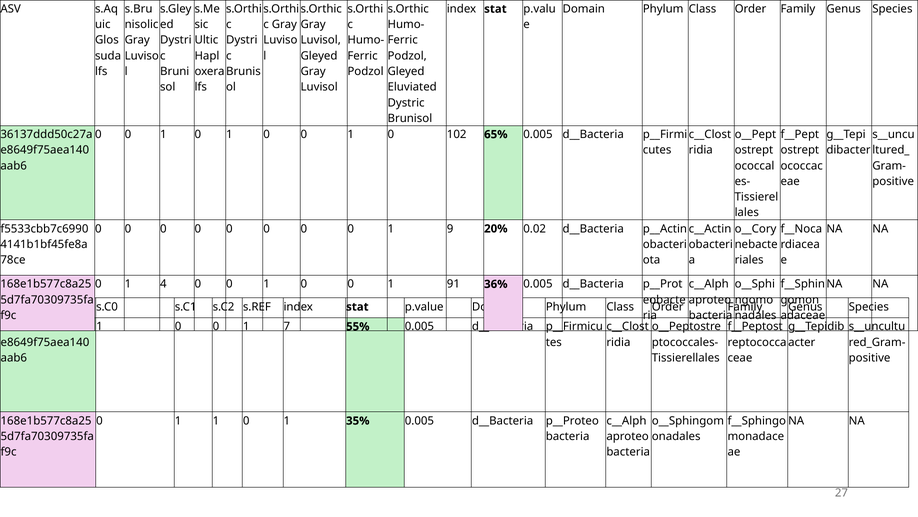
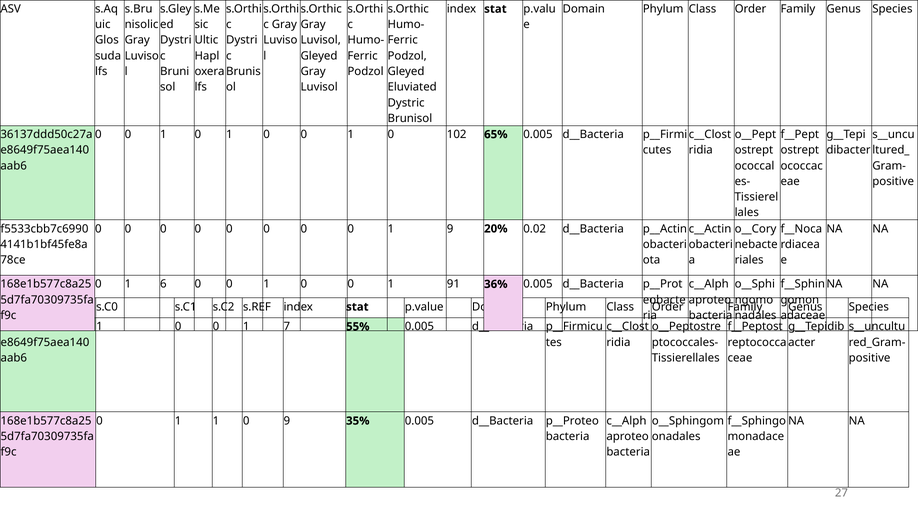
4: 4 -> 6 (163, 284)
1 1 0 1: 1 -> 9 (287, 420)
